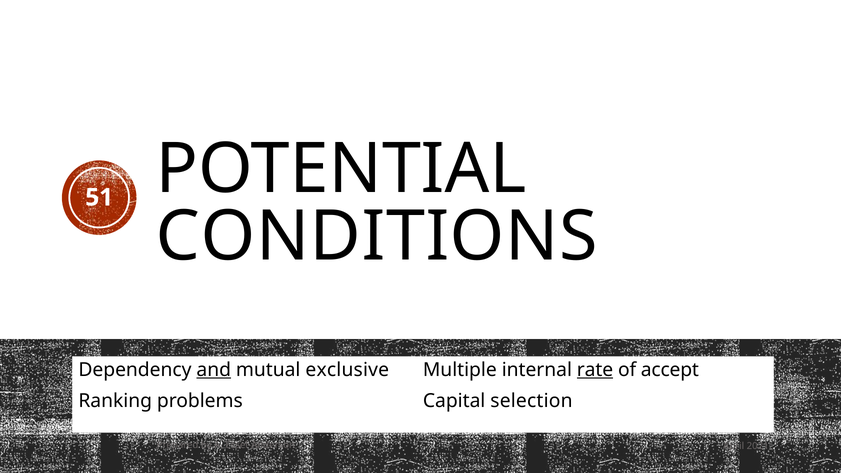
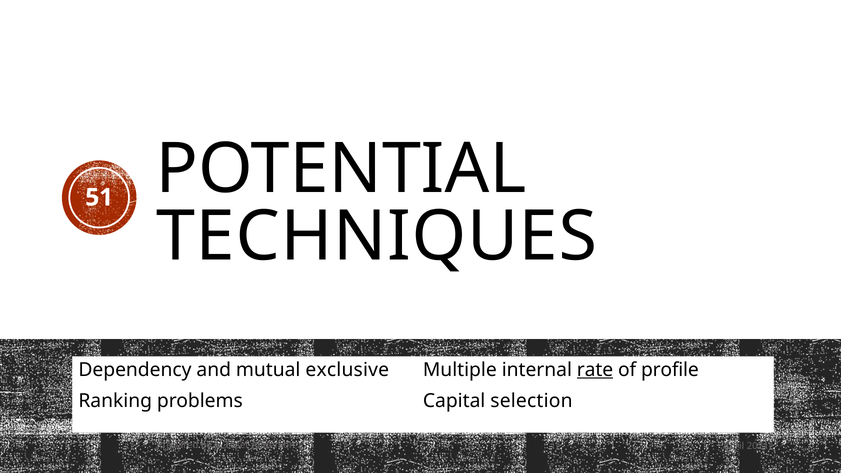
CONDITIONS: CONDITIONS -> TECHNIQUES (377, 237)
and underline: present -> none (214, 370)
accept: accept -> profile (670, 370)
